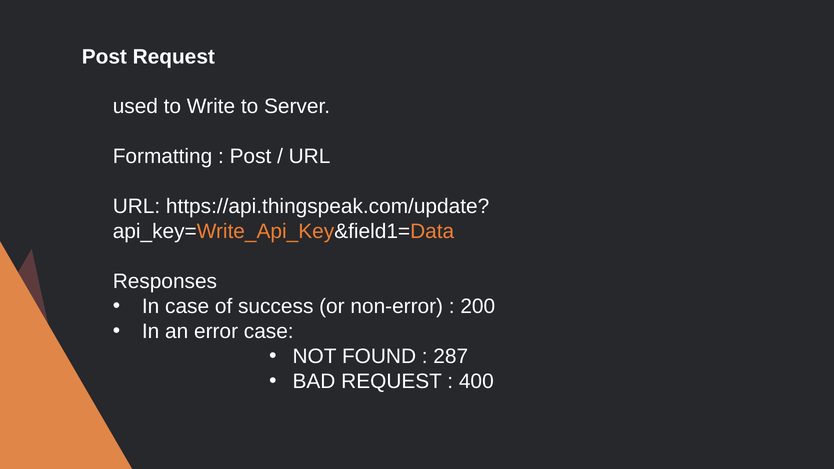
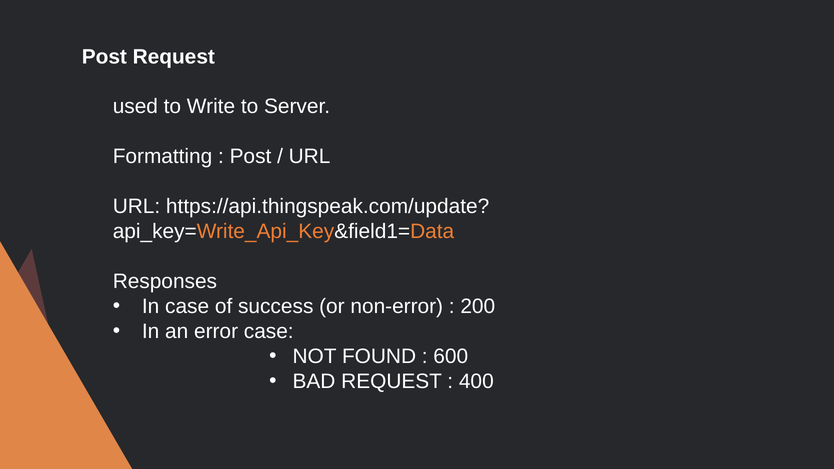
287: 287 -> 600 (451, 356)
